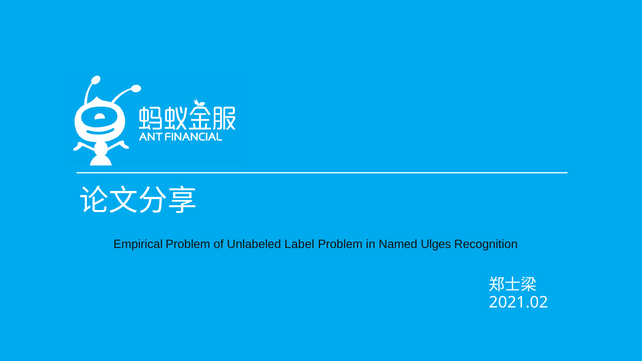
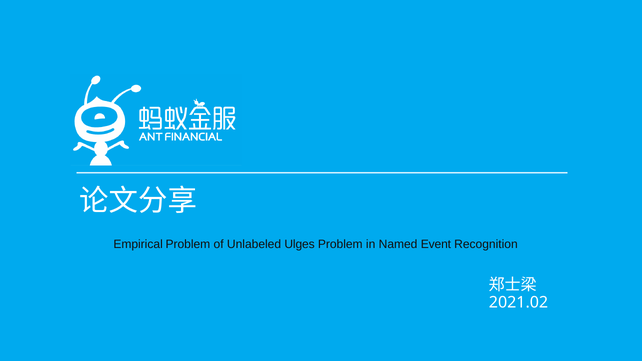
Label: Label -> Ulges (300, 245)
Ulges: Ulges -> Event (436, 245)
